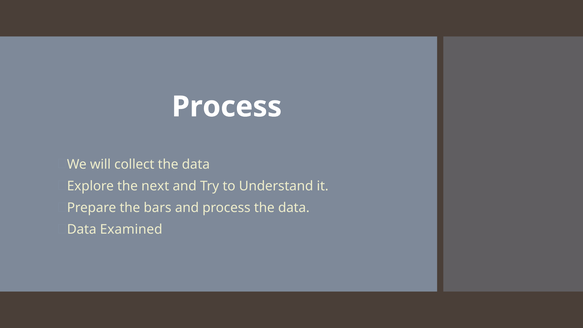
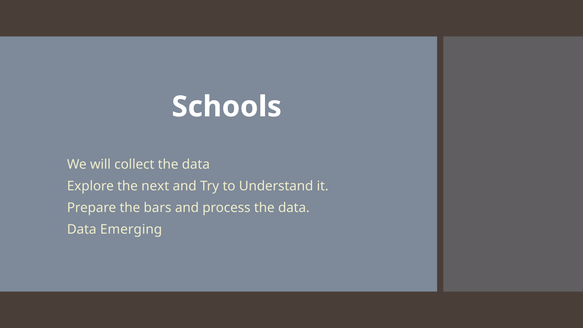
Process: Process -> Schools (227, 107)
Examined: Examined -> Emerging (131, 229)
